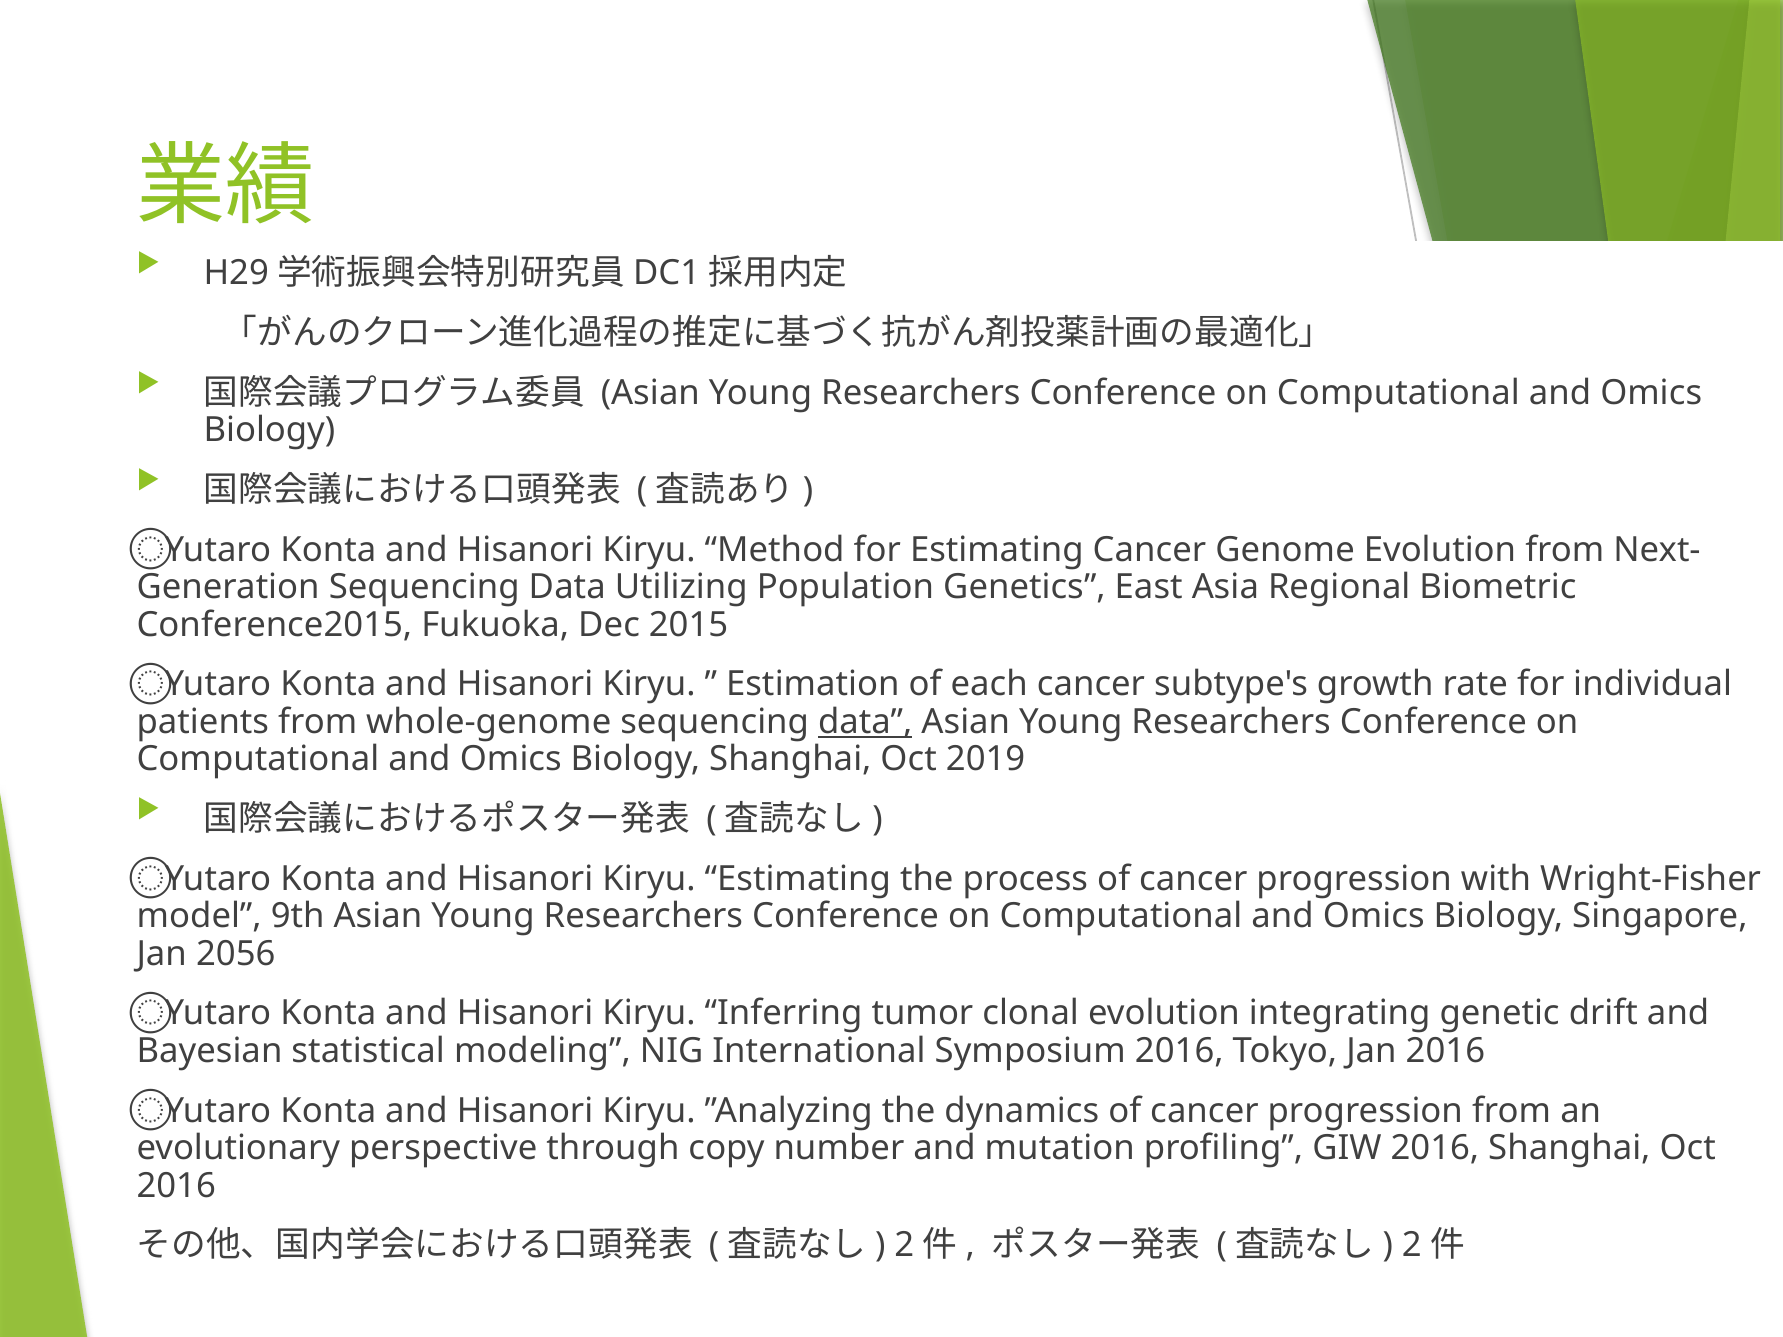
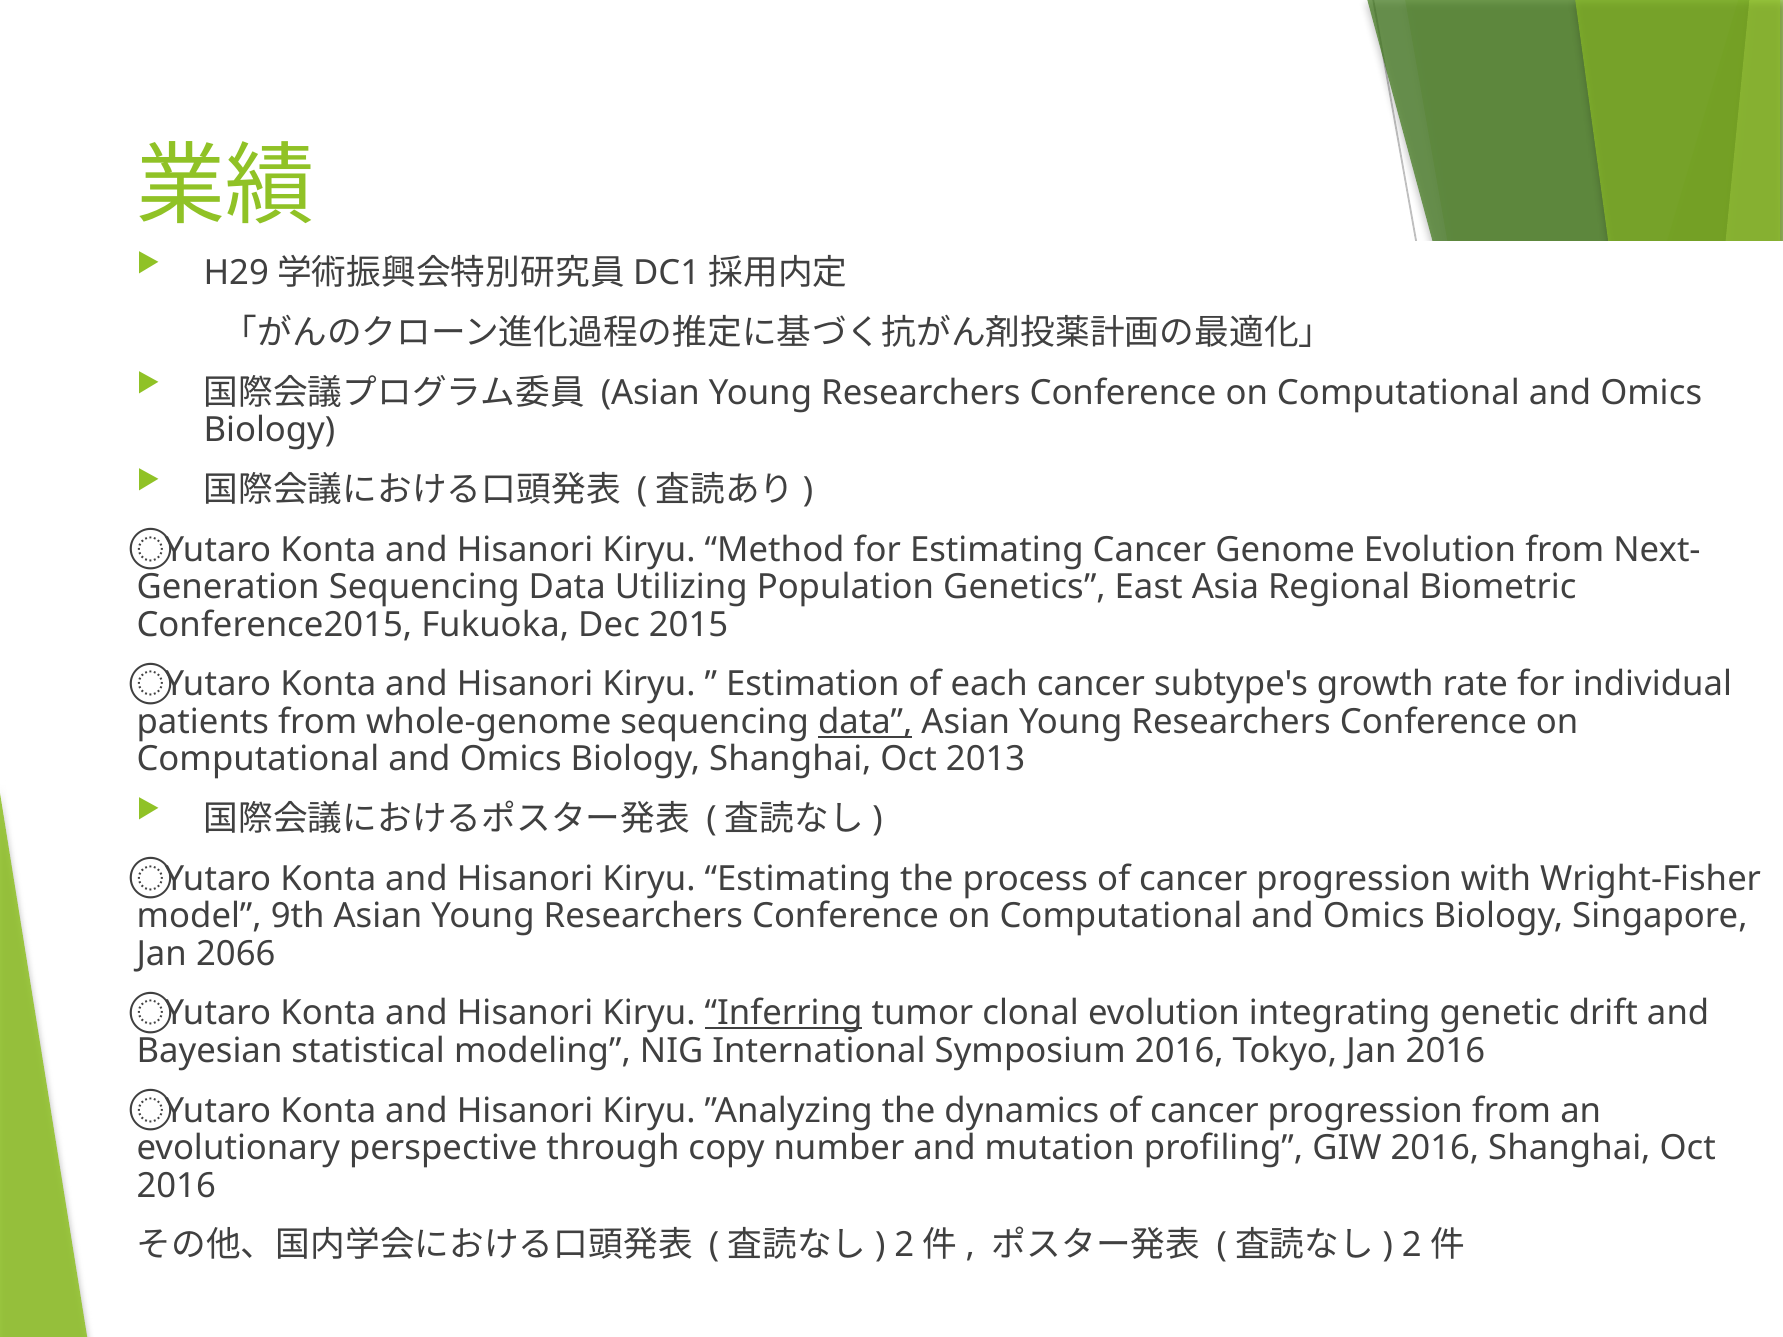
2019: 2019 -> 2013 (986, 759)
2056: 2056 -> 2066 (236, 954)
Inferring underline: none -> present (784, 1014)
